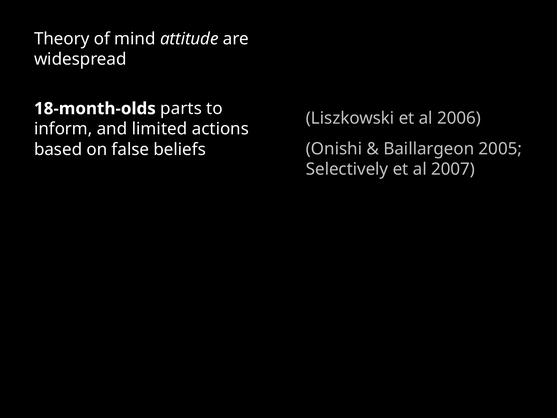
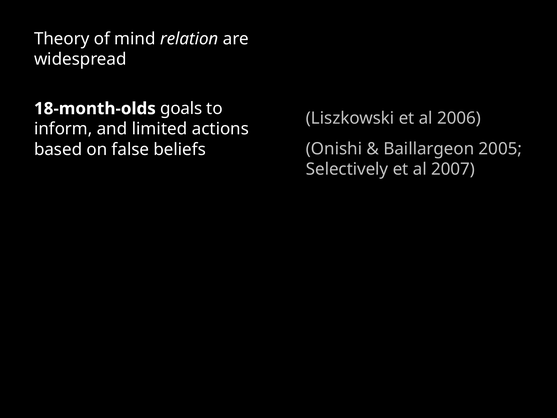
attitude: attitude -> relation (189, 39)
parts: parts -> goals (181, 109)
